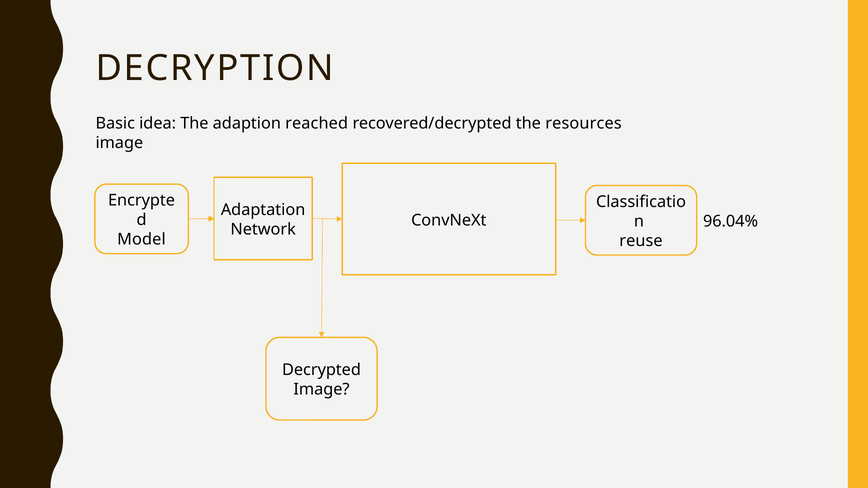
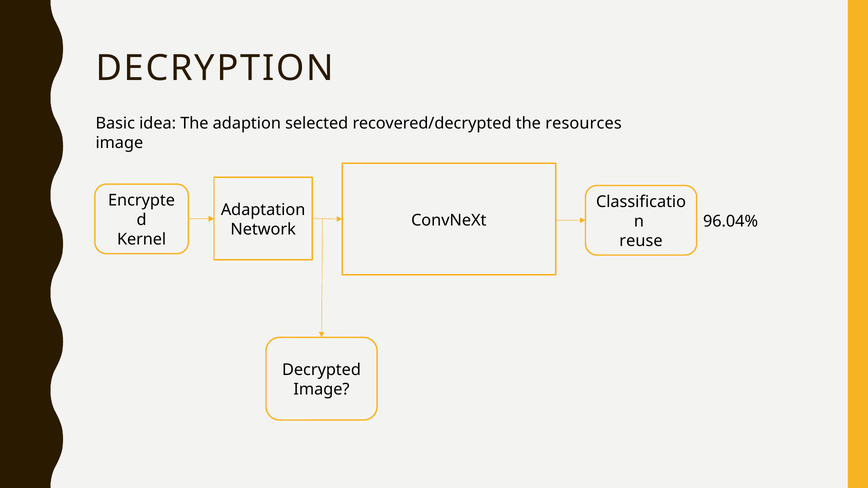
reached: reached -> selected (317, 123)
Model: Model -> Kernel (142, 240)
